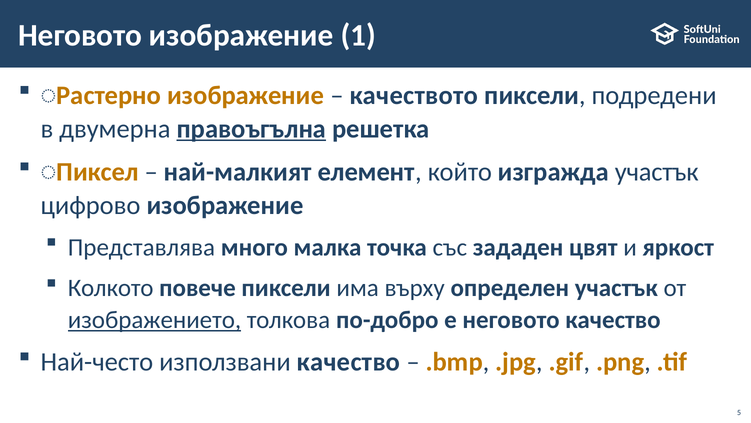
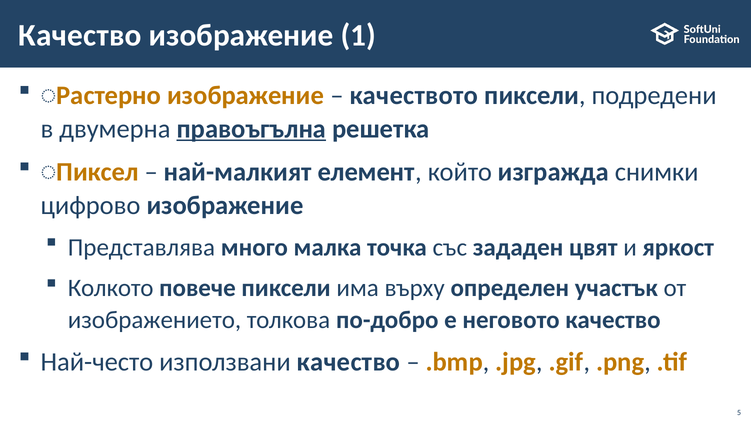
Неговото: Неговото -> Качество (80, 36)
изгражда участък: участък -> снимки (657, 172)
изображението underline: present -> none (155, 319)
